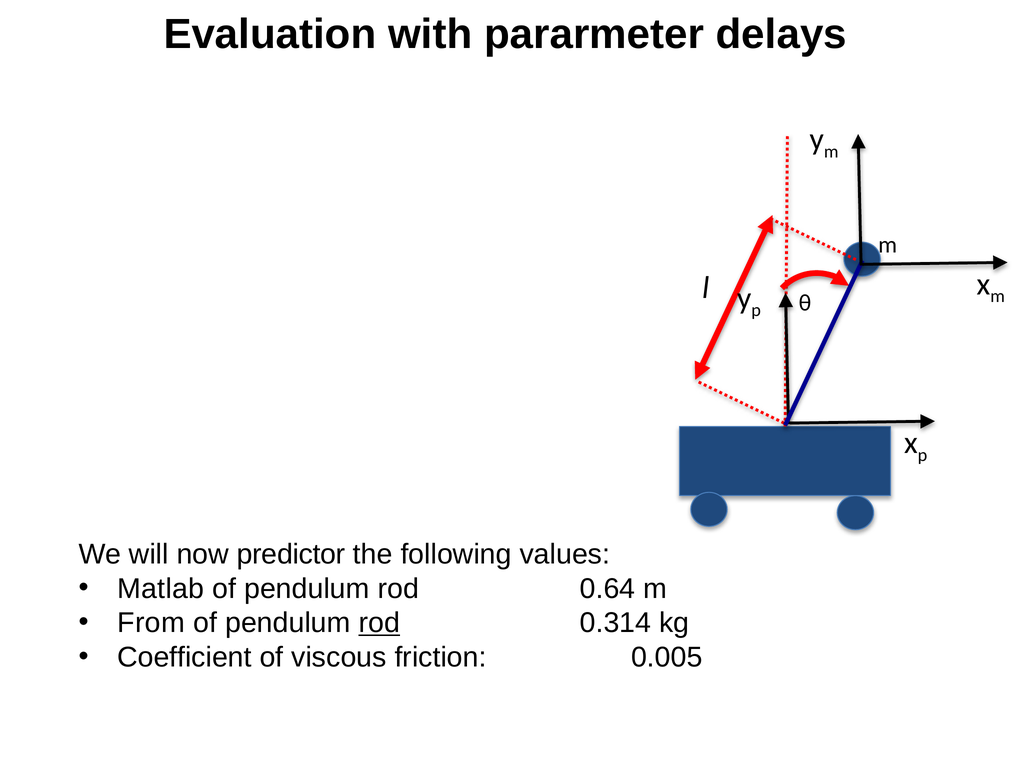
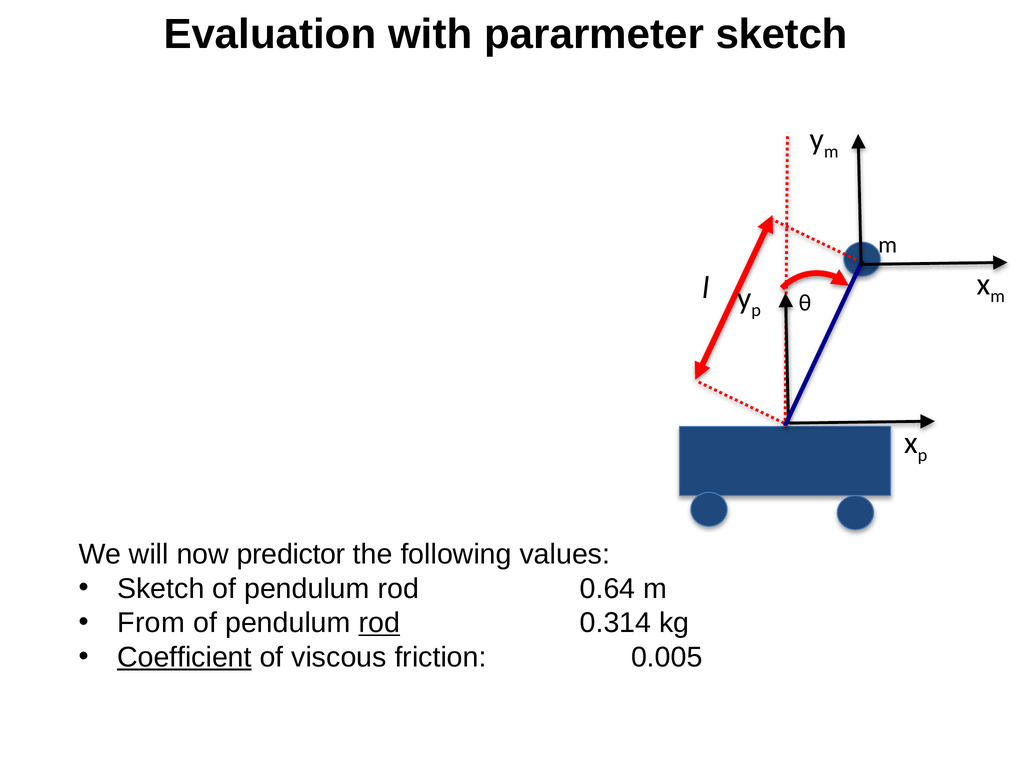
pararmeter delays: delays -> sketch (782, 34)
Matlab: Matlab -> Sketch (161, 589)
Coefficient underline: none -> present (184, 657)
